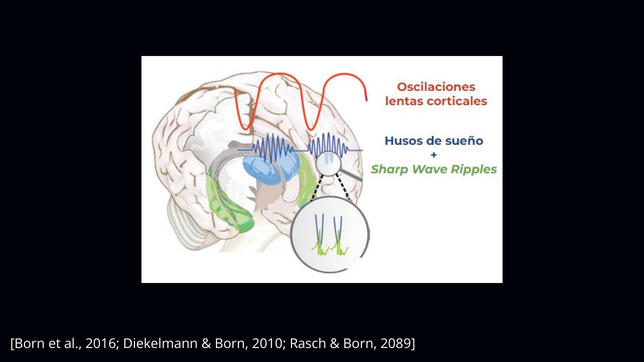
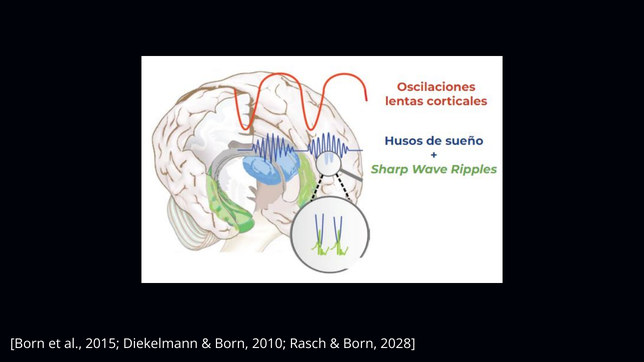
2016: 2016 -> 2015 (102, 344)
2089: 2089 -> 2028 (398, 344)
